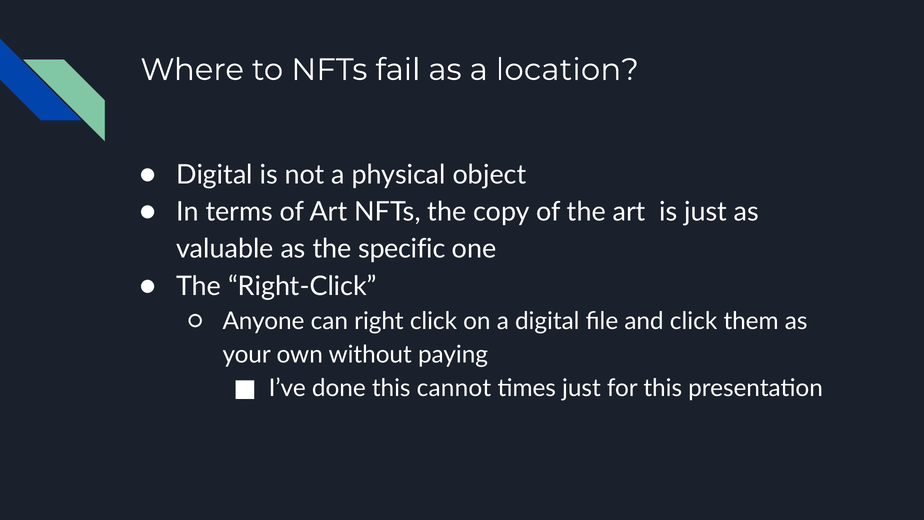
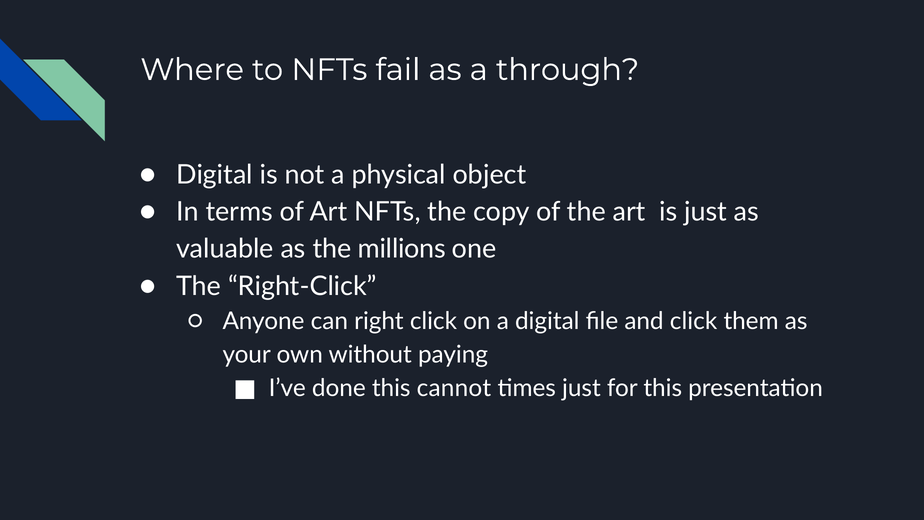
location: location -> through (568, 70)
specific: specific -> millions (402, 249)
